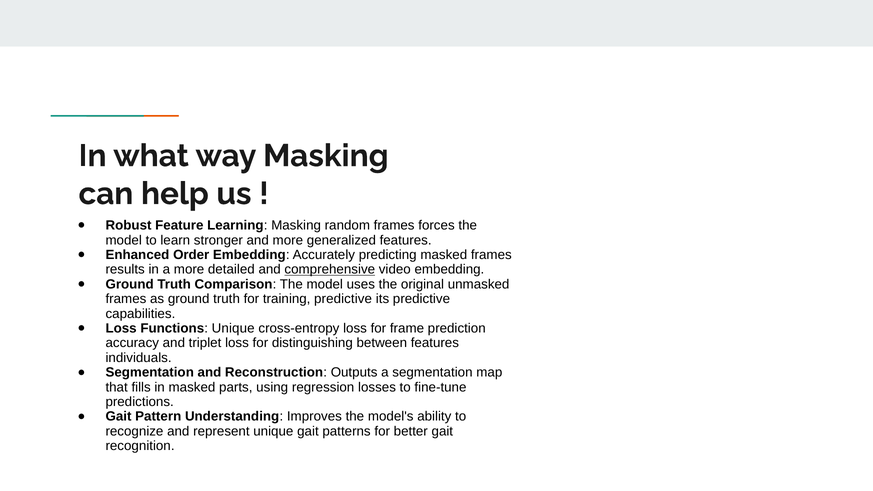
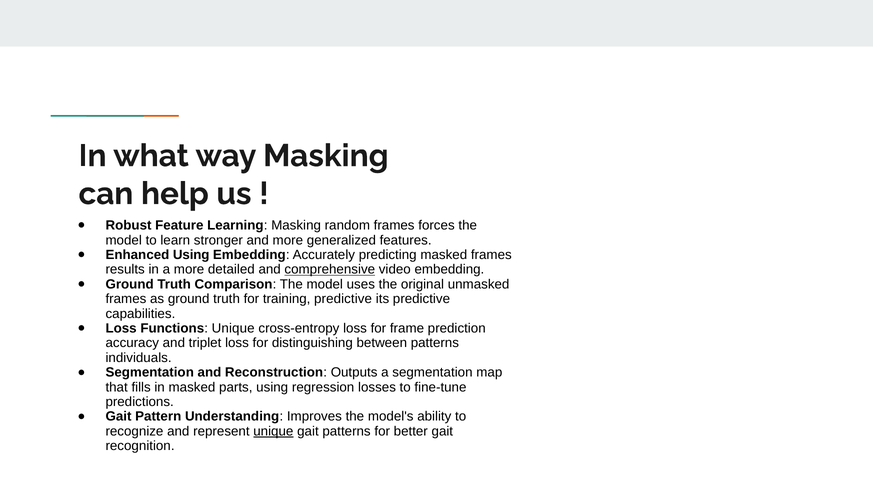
Enhanced Order: Order -> Using (191, 255)
between features: features -> patterns (435, 343)
unique underline: none -> present (273, 431)
